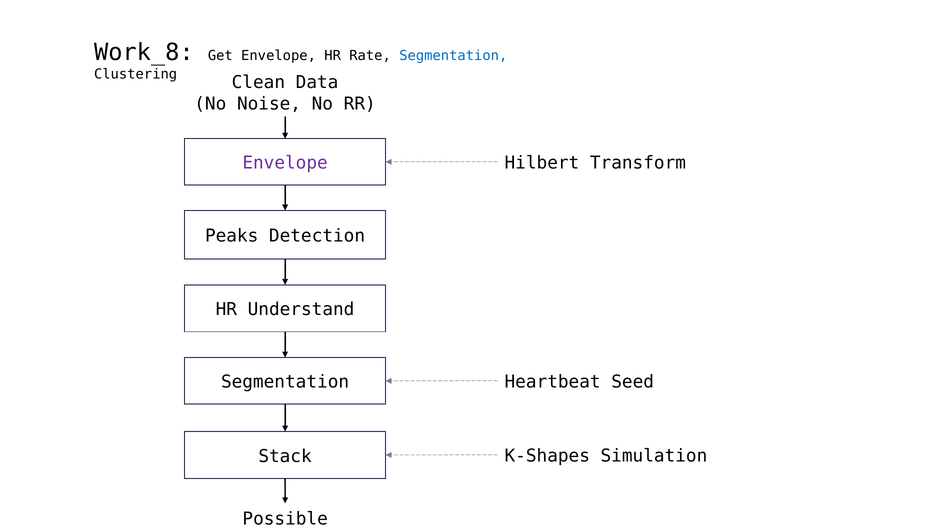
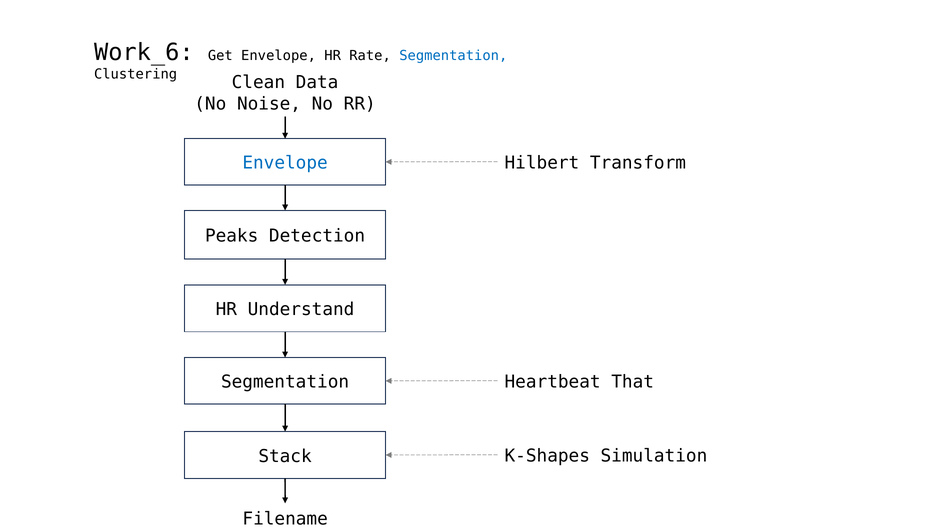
Work_8: Work_8 -> Work_6 (144, 52)
Envelope colour: purple -> blue (285, 163)
Seed: Seed -> That (633, 382)
Possible: Possible -> Filename (285, 519)
